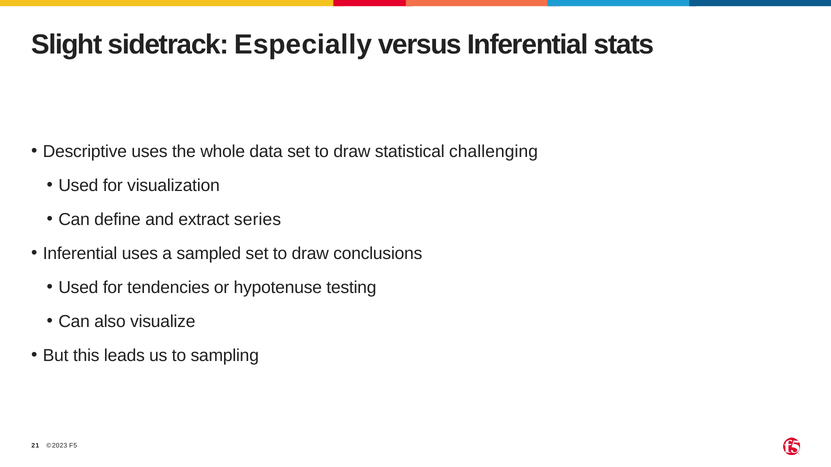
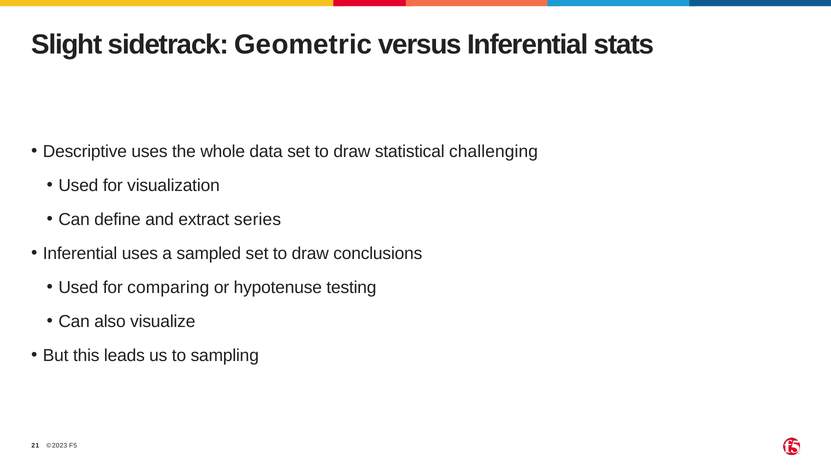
Especially: Especially -> Geometric (303, 45)
tendencies: tendencies -> comparing (168, 288)
